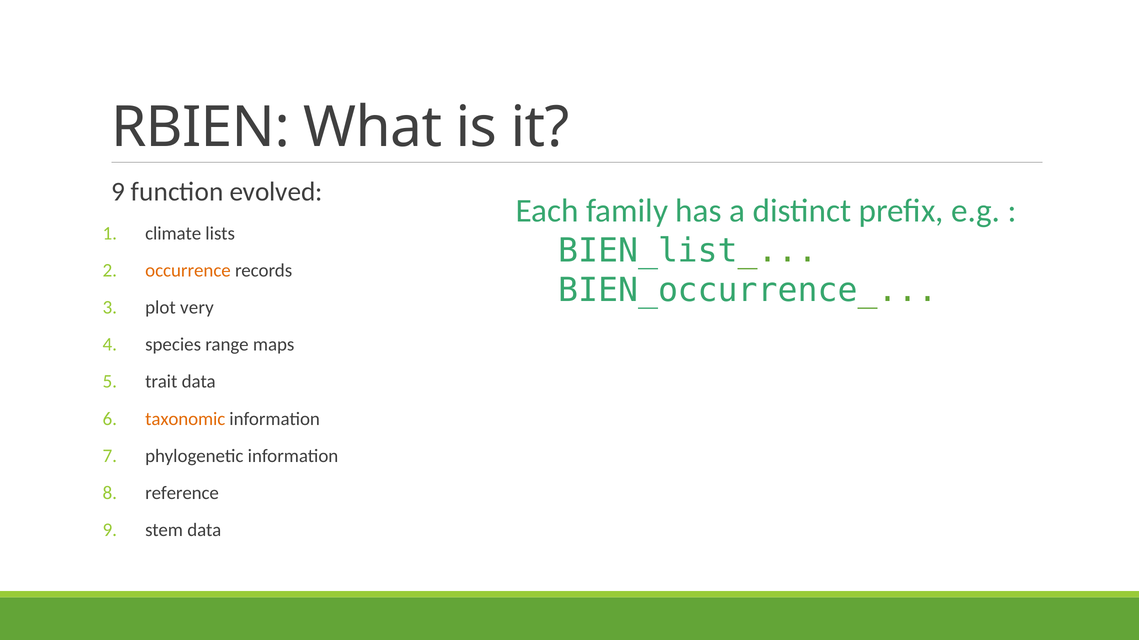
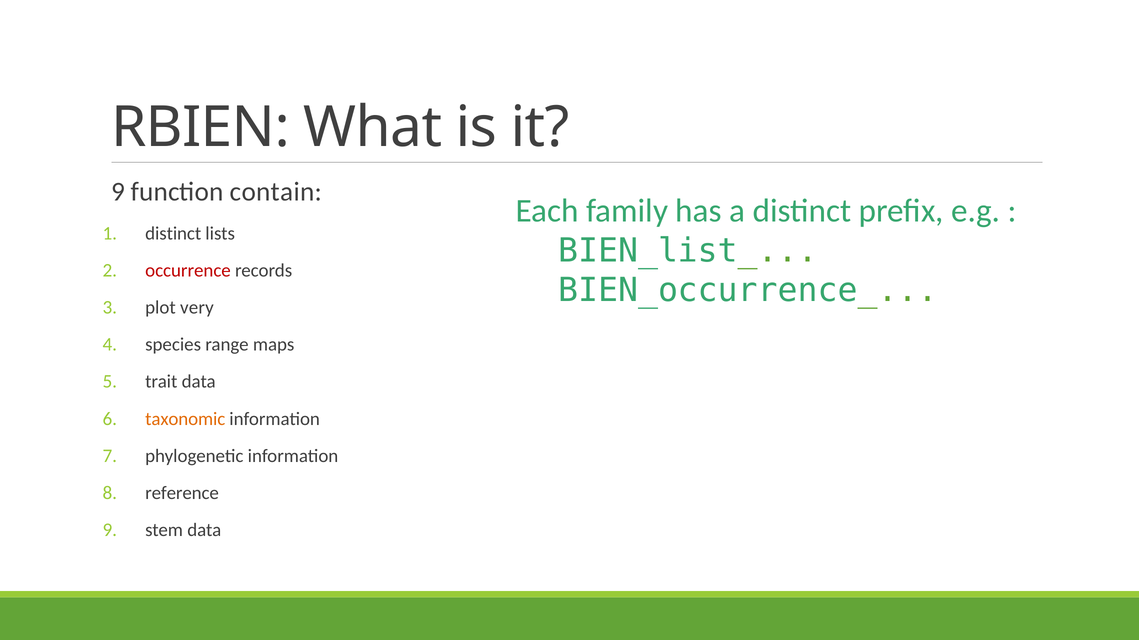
evolved: evolved -> contain (276, 192)
climate: climate -> distinct (173, 234)
occurrence colour: orange -> red (188, 271)
